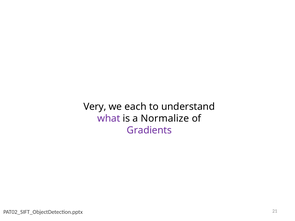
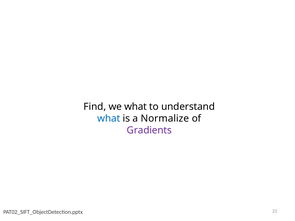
Very: Very -> Find (95, 107)
we each: each -> what (136, 107)
what colour: purple -> blue (109, 119)
